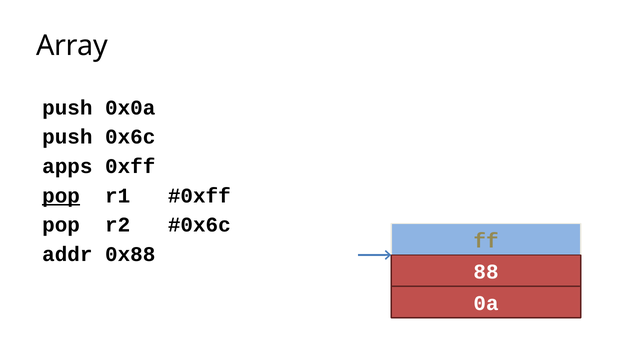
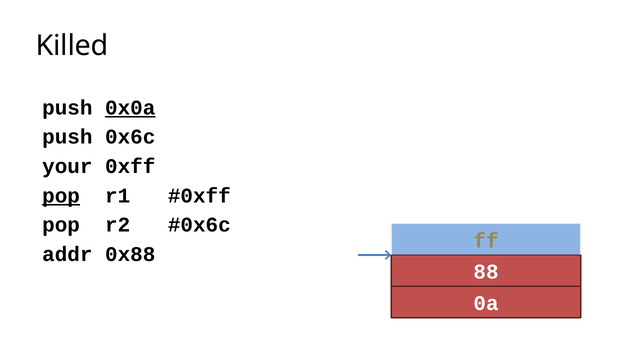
Array: Array -> Killed (72, 46)
0x0a underline: none -> present (130, 108)
apps: apps -> your (67, 166)
